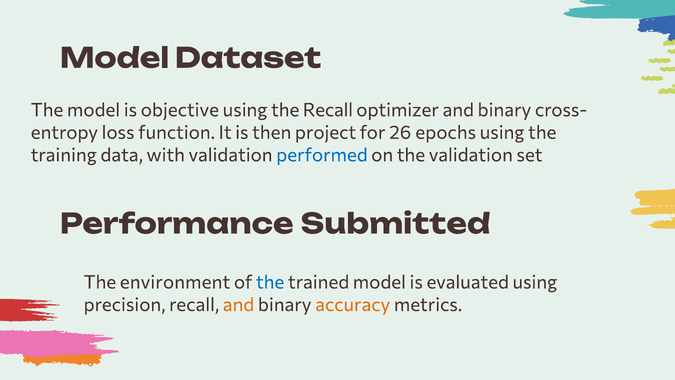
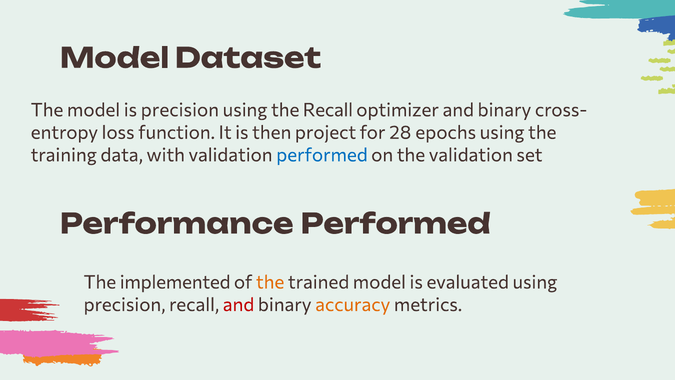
is objective: objective -> precision (180, 110)
26: 26 -> 28 (400, 133)
Performance Submitted: Submitted -> Performed (396, 224)
environment: environment -> implemented (175, 282)
the colour: blue -> orange (270, 282)
and colour: orange -> red (238, 305)
